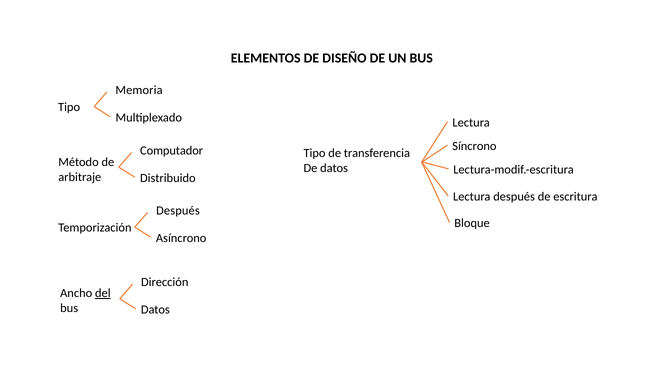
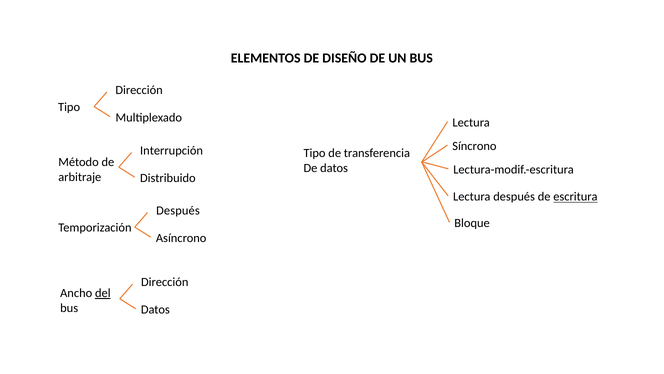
Memoria: Memoria -> Dirección (139, 90)
Computador: Computador -> Interrupción (172, 150)
escritura underline: none -> present (575, 197)
